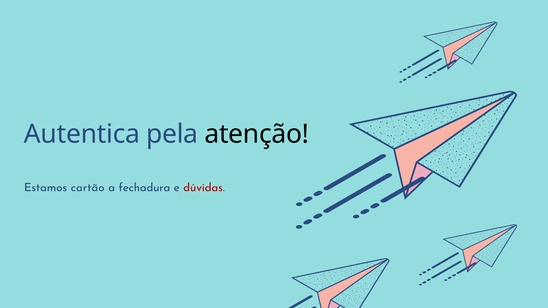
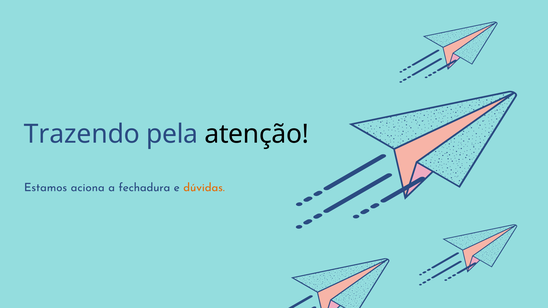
Autentica: Autentica -> Trazendo (82, 134)
cartão: cartão -> aciona (88, 188)
dúvidas colour: red -> orange (204, 188)
